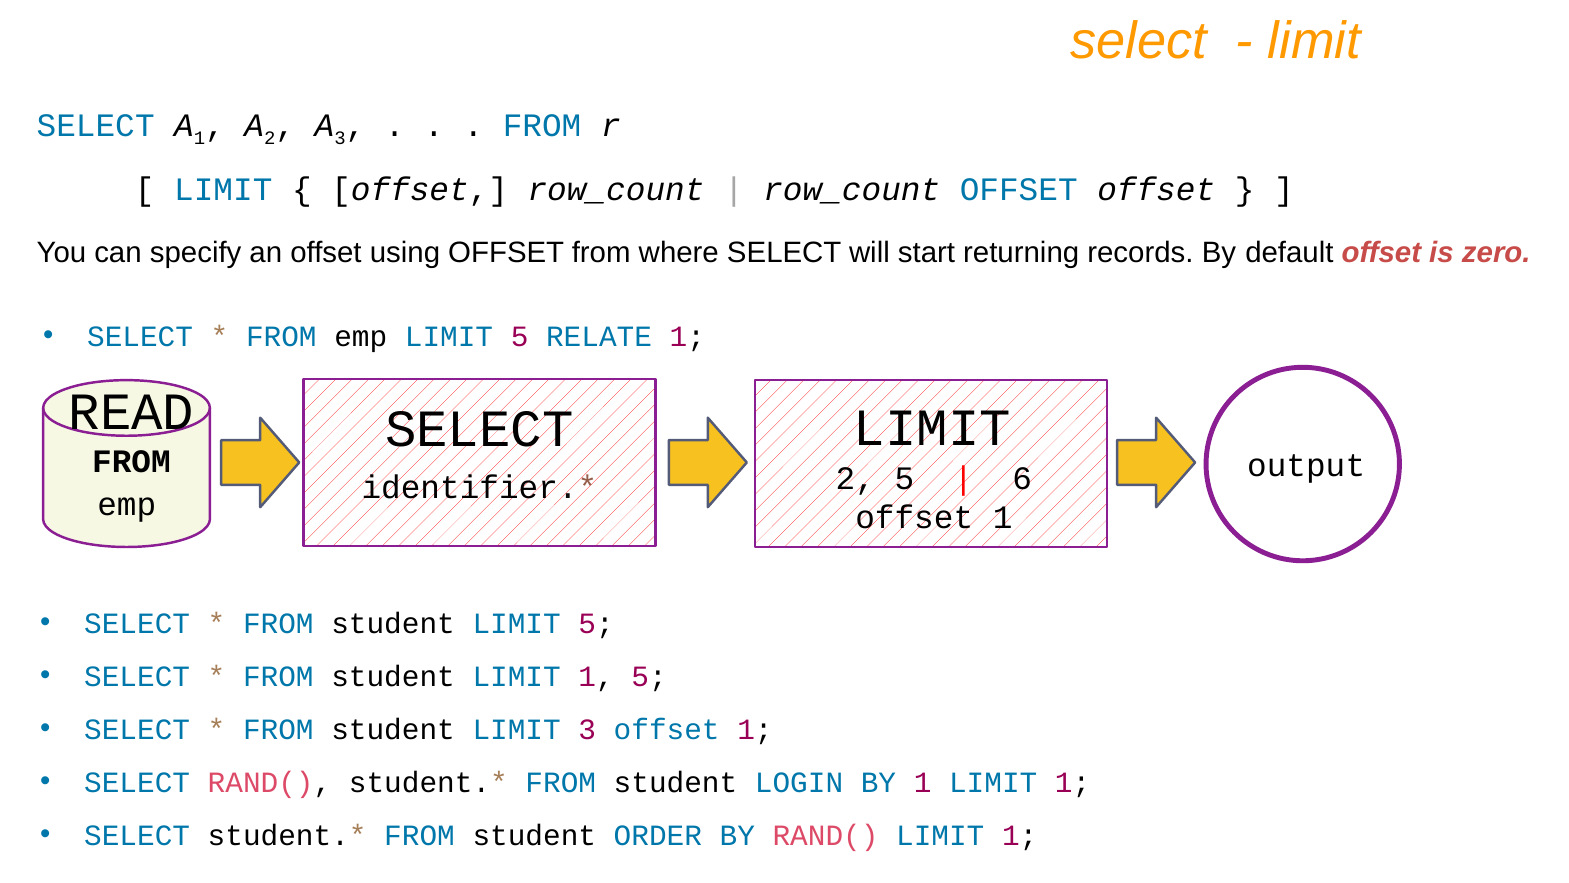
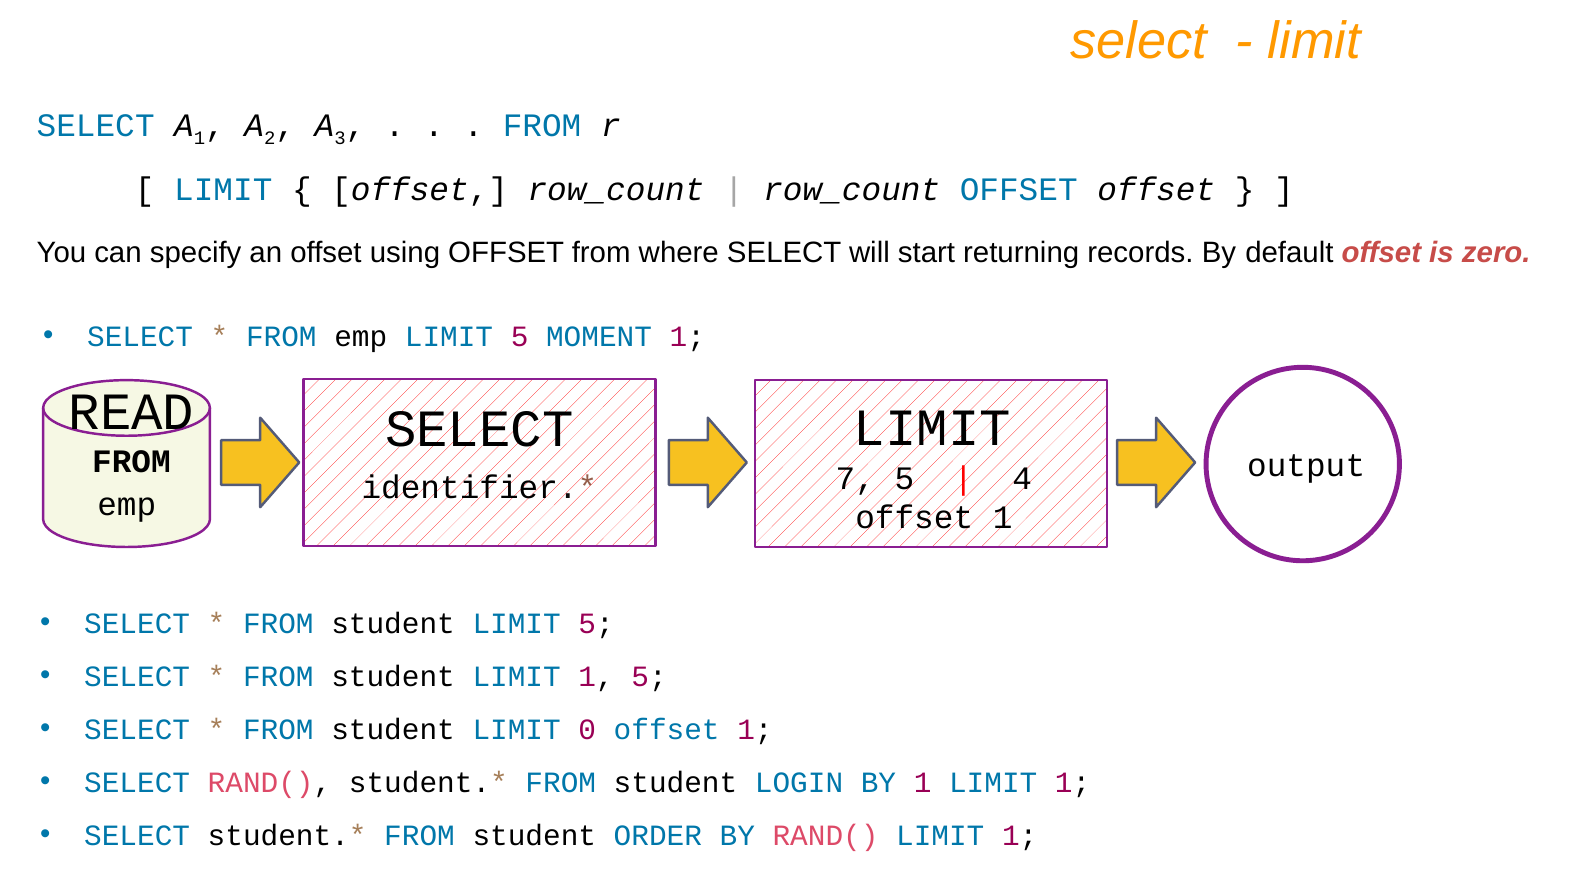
RELATE: RELATE -> MOMENT (599, 336)
2: 2 -> 7 (855, 478)
6: 6 -> 4 (1022, 478)
LIMIT 3: 3 -> 0 (587, 729)
